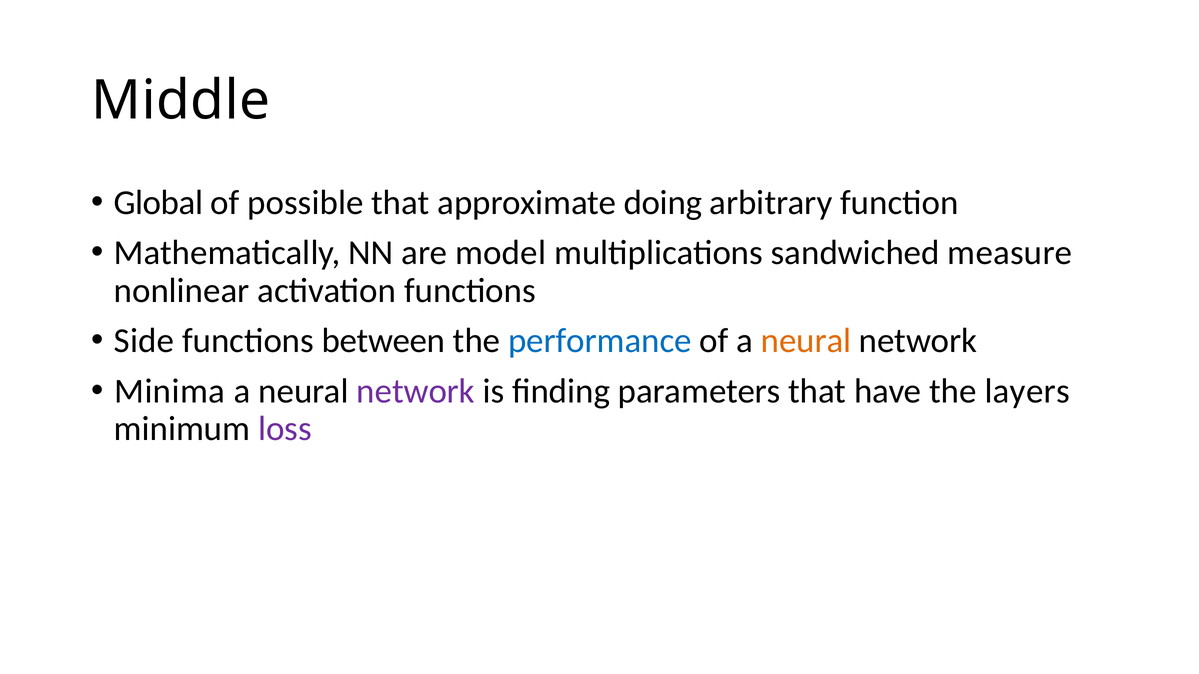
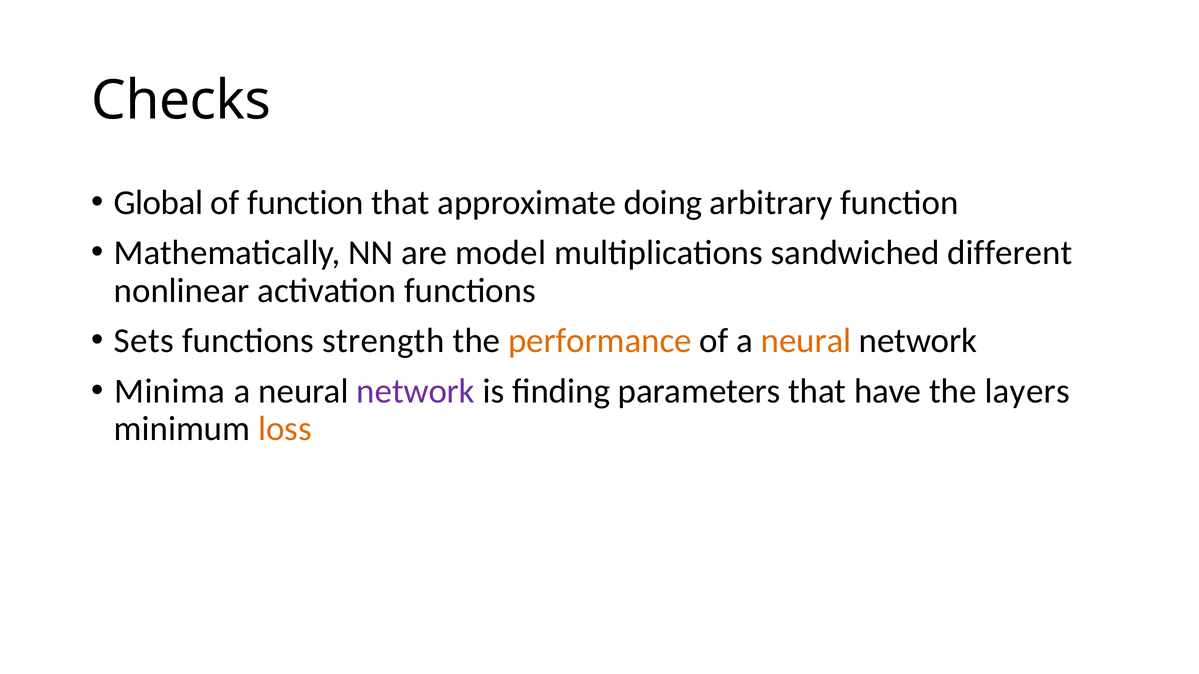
Middle: Middle -> Checks (181, 101)
of possible: possible -> function (306, 203)
measure: measure -> different (1010, 253)
Side: Side -> Sets (144, 341)
between: between -> strength (383, 341)
performance colour: blue -> orange (600, 341)
loss colour: purple -> orange (285, 429)
